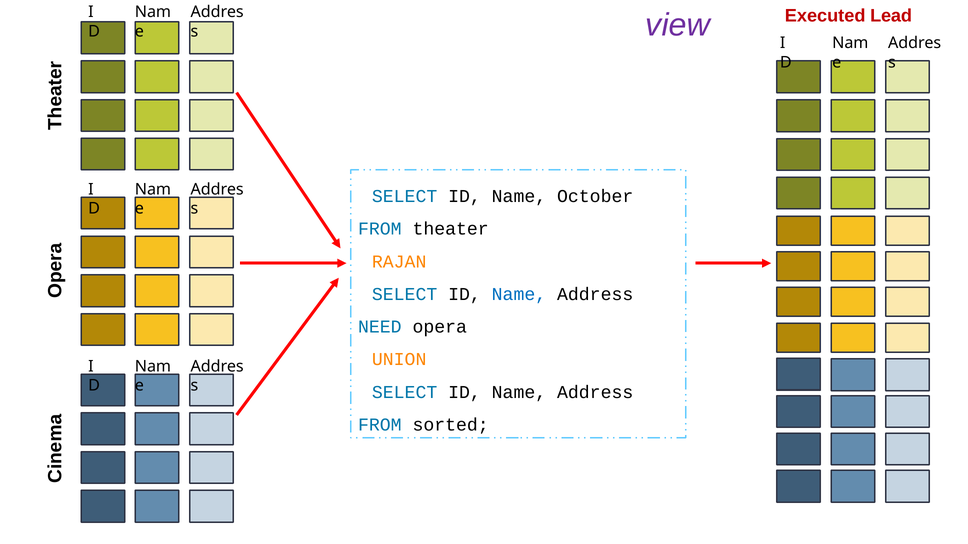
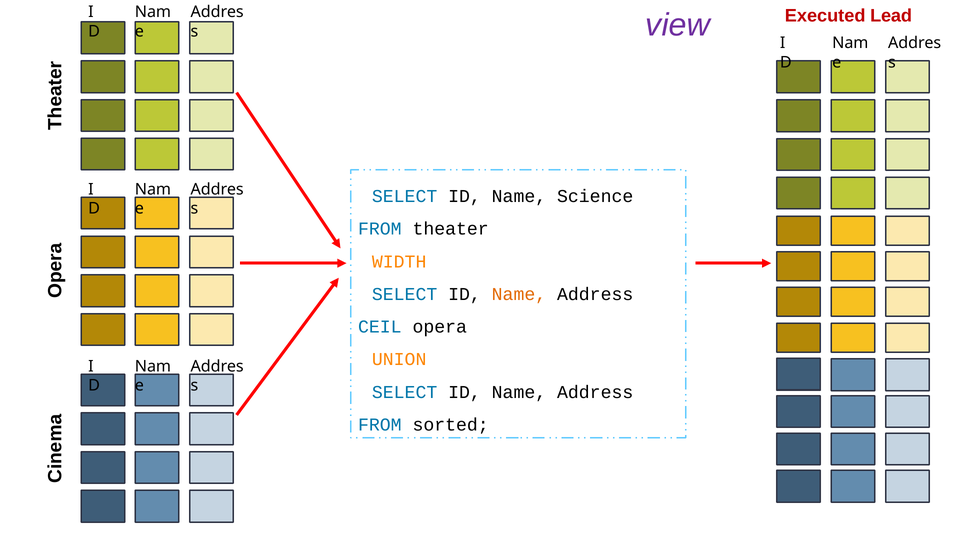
October: October -> Science (595, 196)
RAJAN: RAJAN -> WIDTH (399, 262)
Name colour: blue -> orange (519, 294)
NEED: NEED -> CEIL (380, 327)
